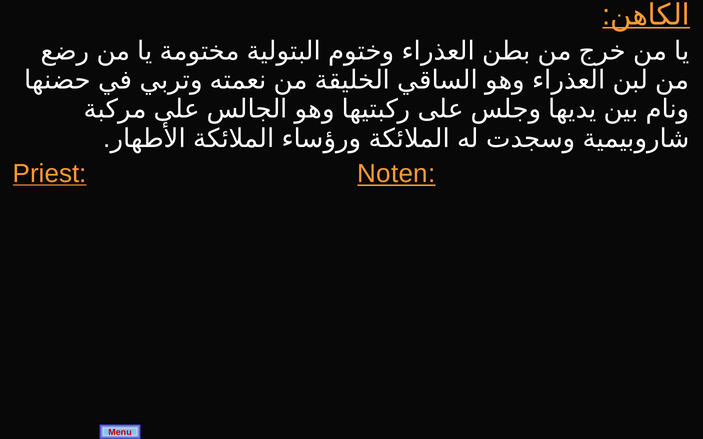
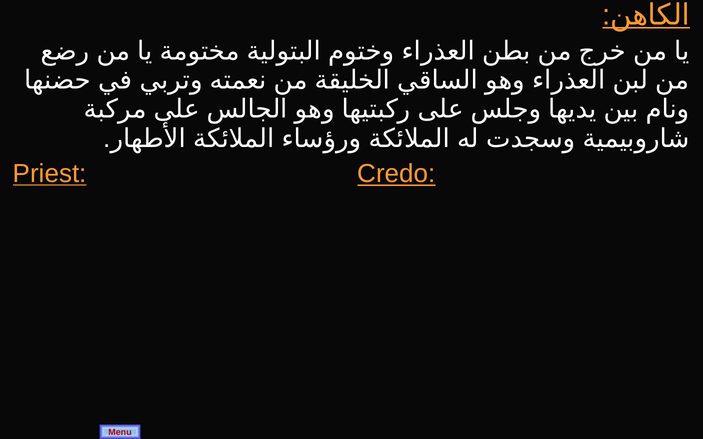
Noten: Noten -> Credo (396, 174)
